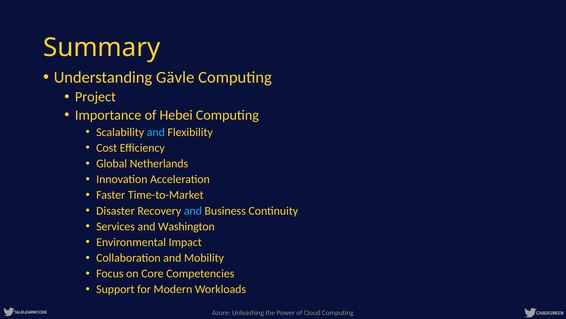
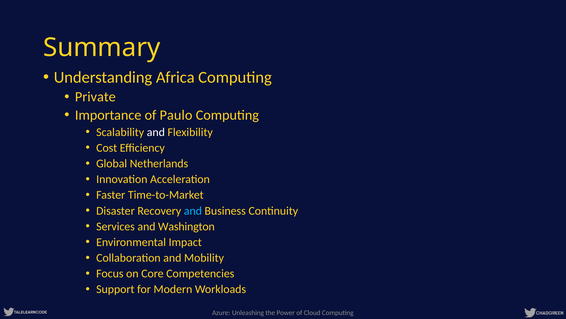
Gävle: Gävle -> Africa (175, 77)
Project: Project -> Private (95, 97)
Hebei: Hebei -> Paulo (176, 115)
and colour: light blue -> white (156, 132)
